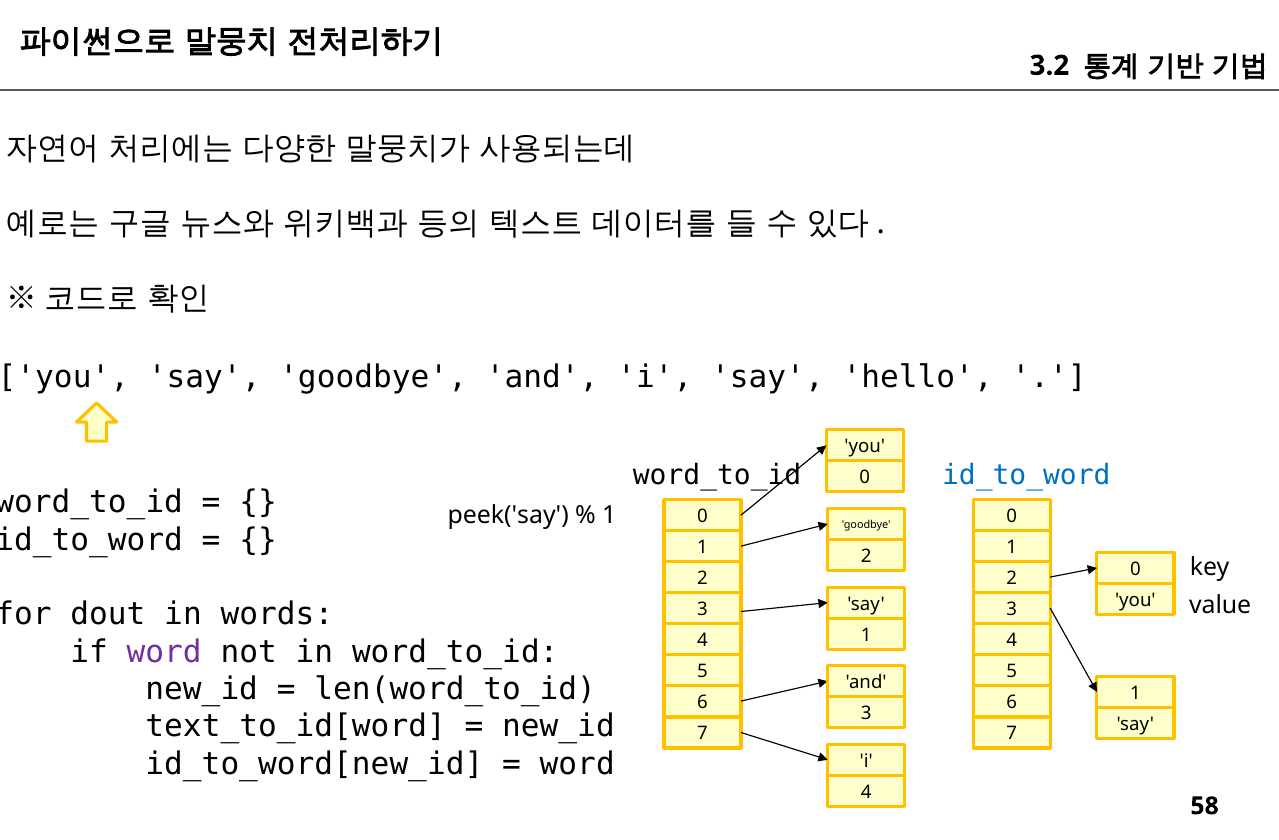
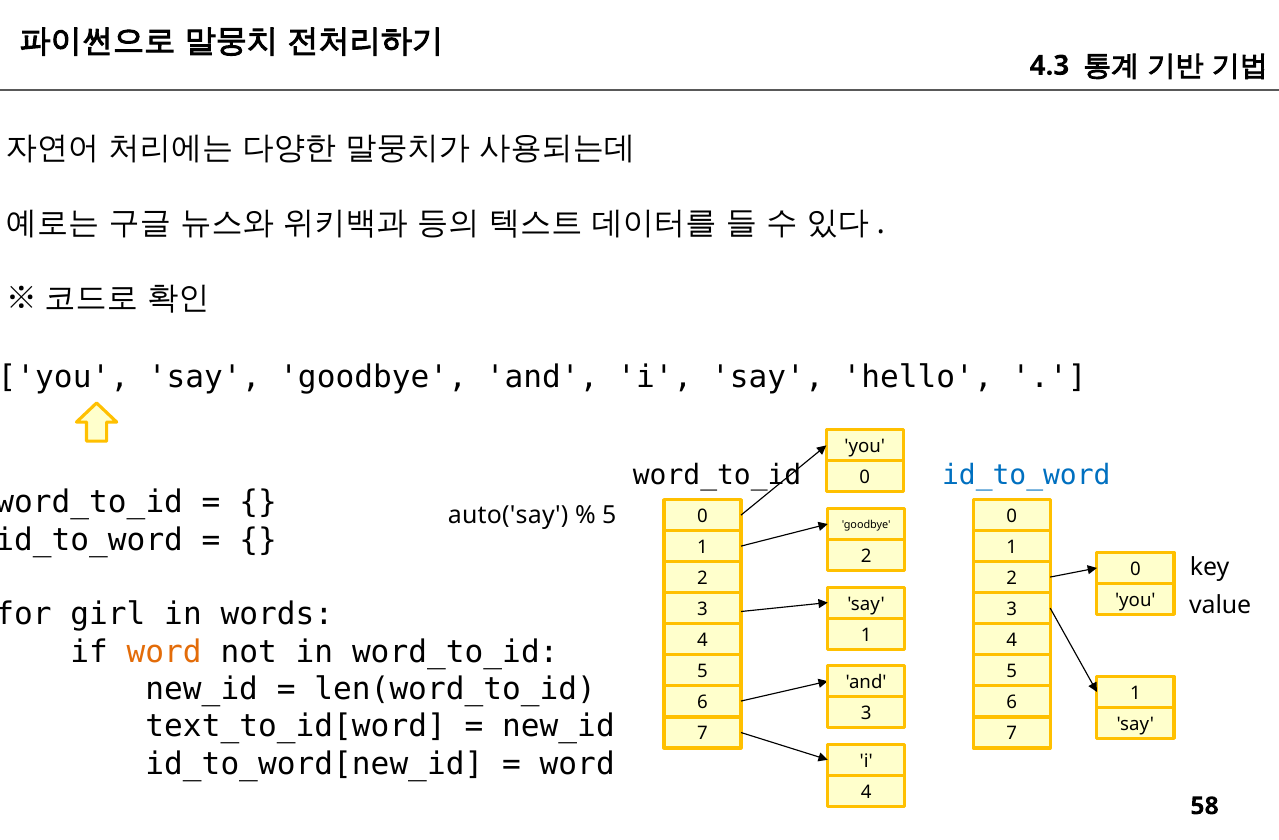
3.2: 3.2 -> 4.3 (1049, 66)
peek('say: peek('say -> auto('say (508, 515)
1: 1 -> 5 (609, 515)
dout: dout -> girl (108, 615)
word colour: purple -> orange (164, 652)
